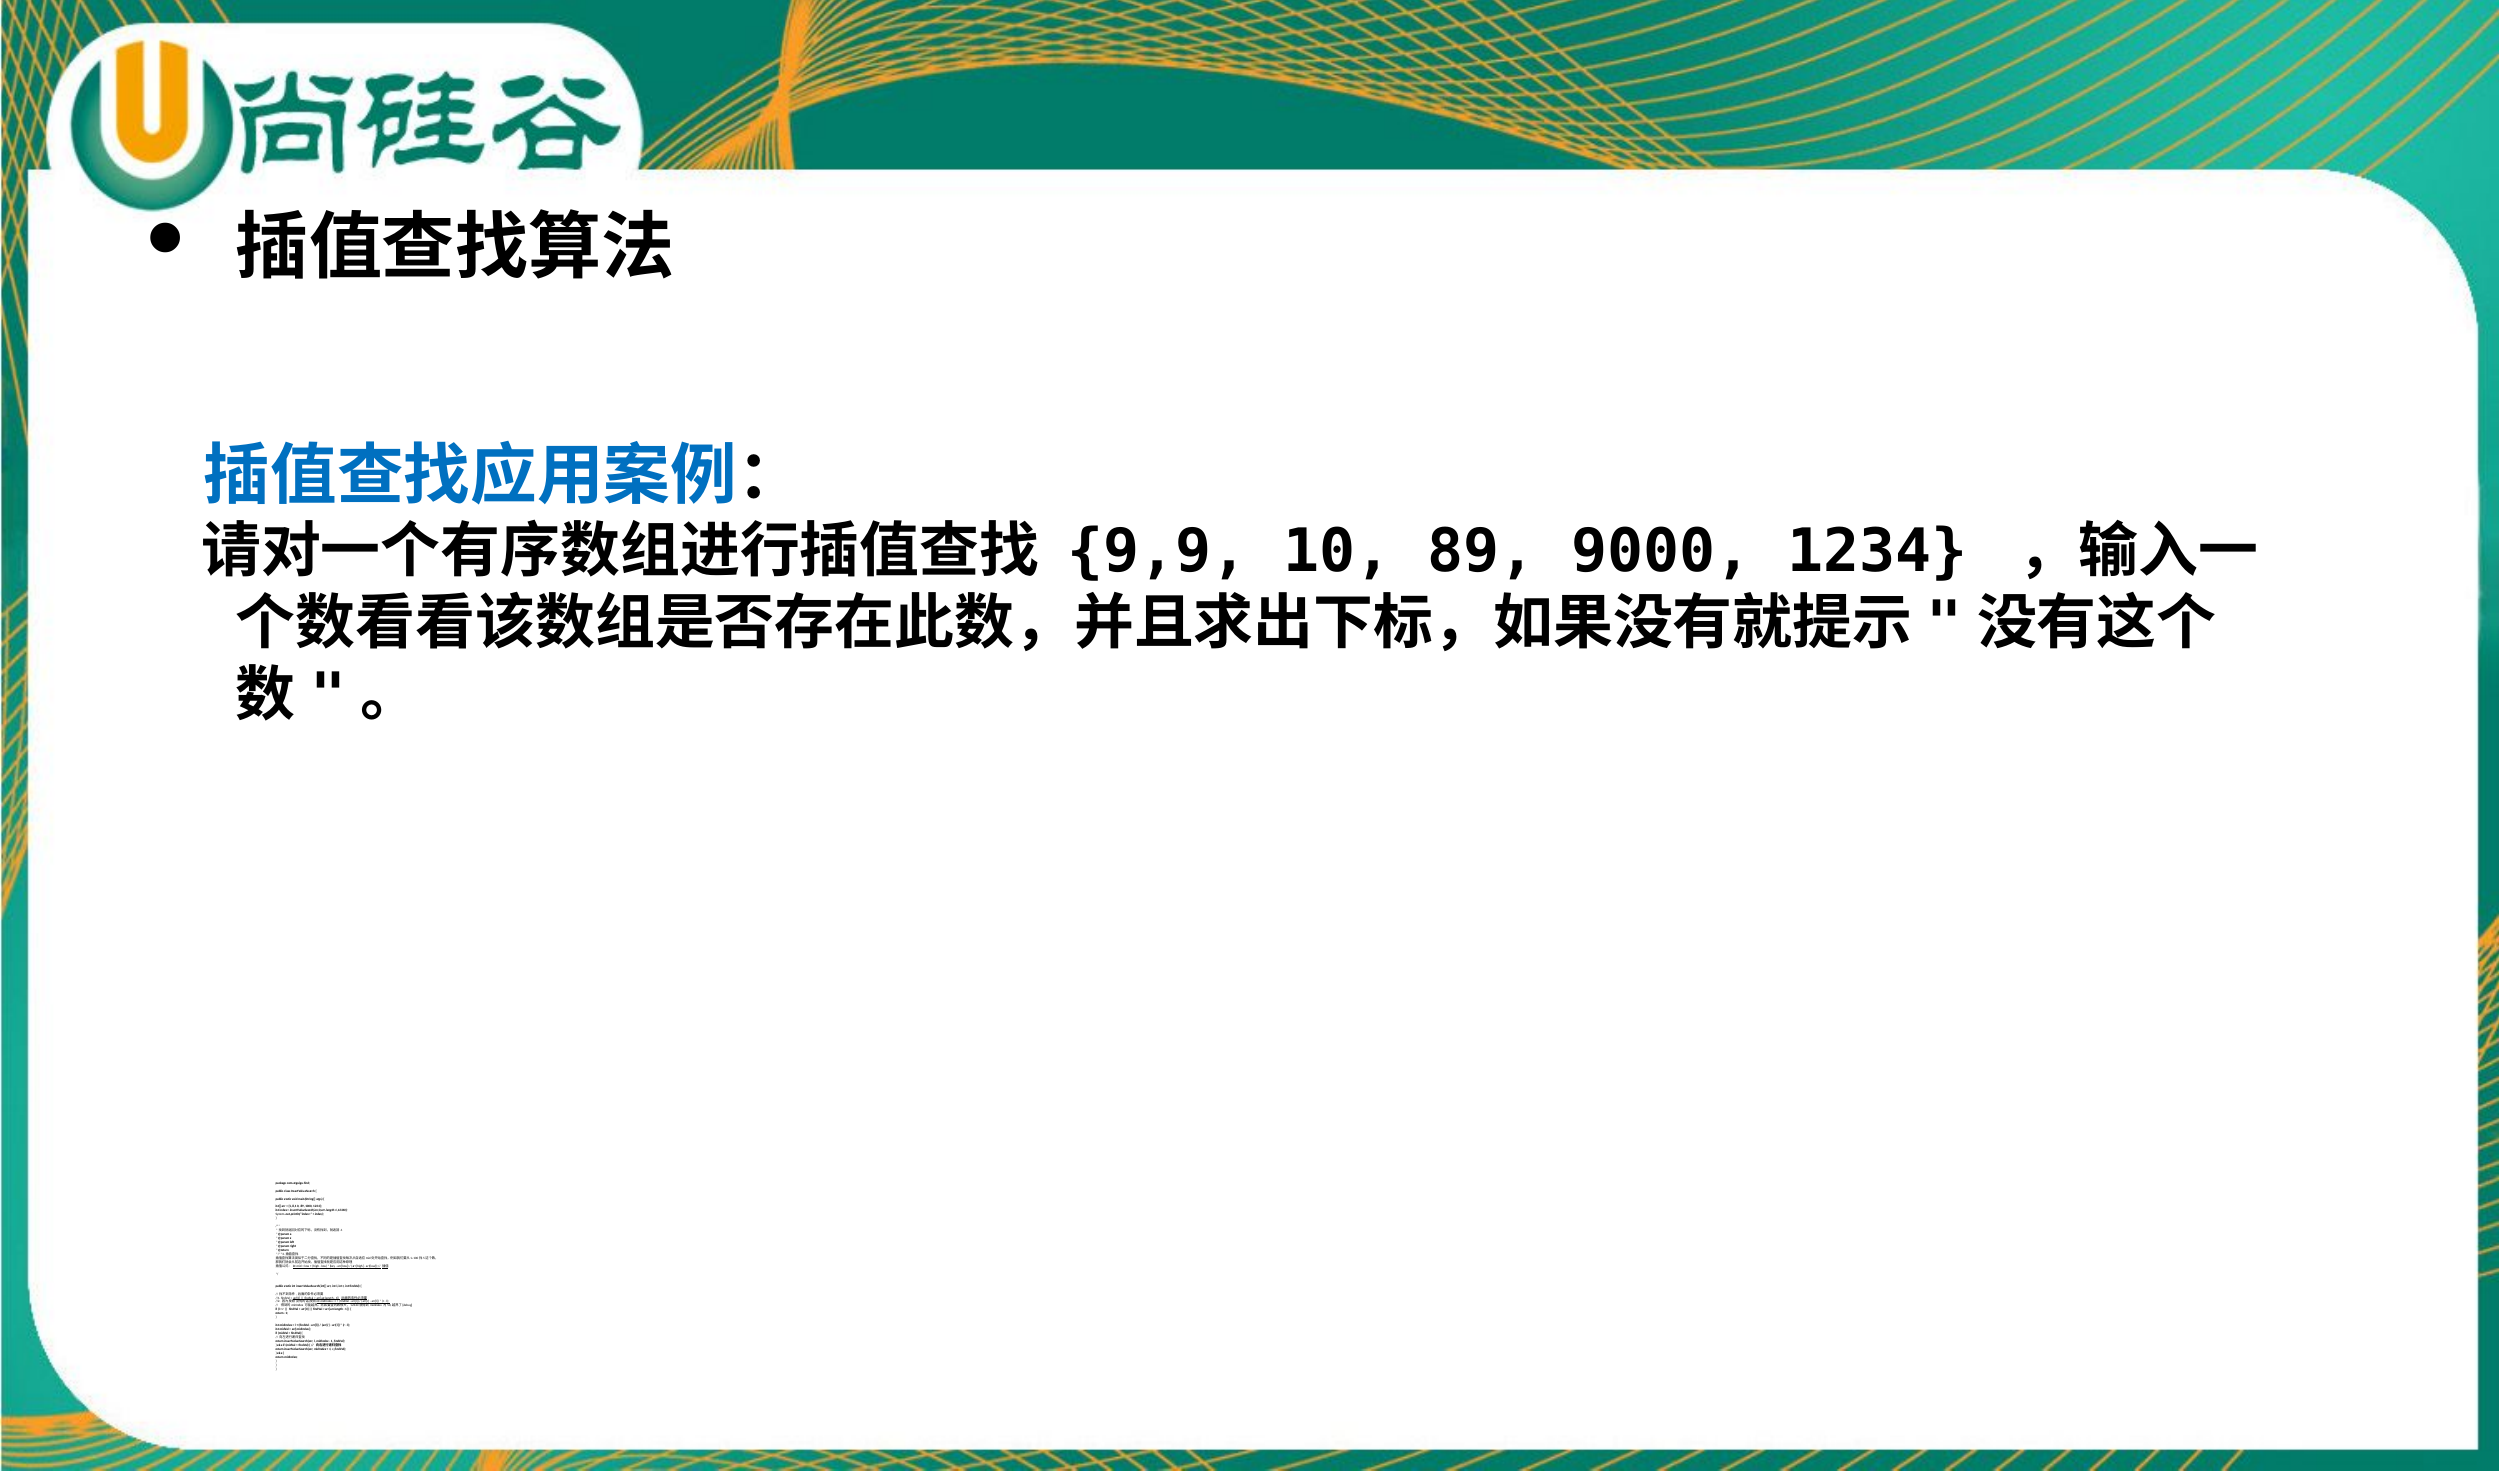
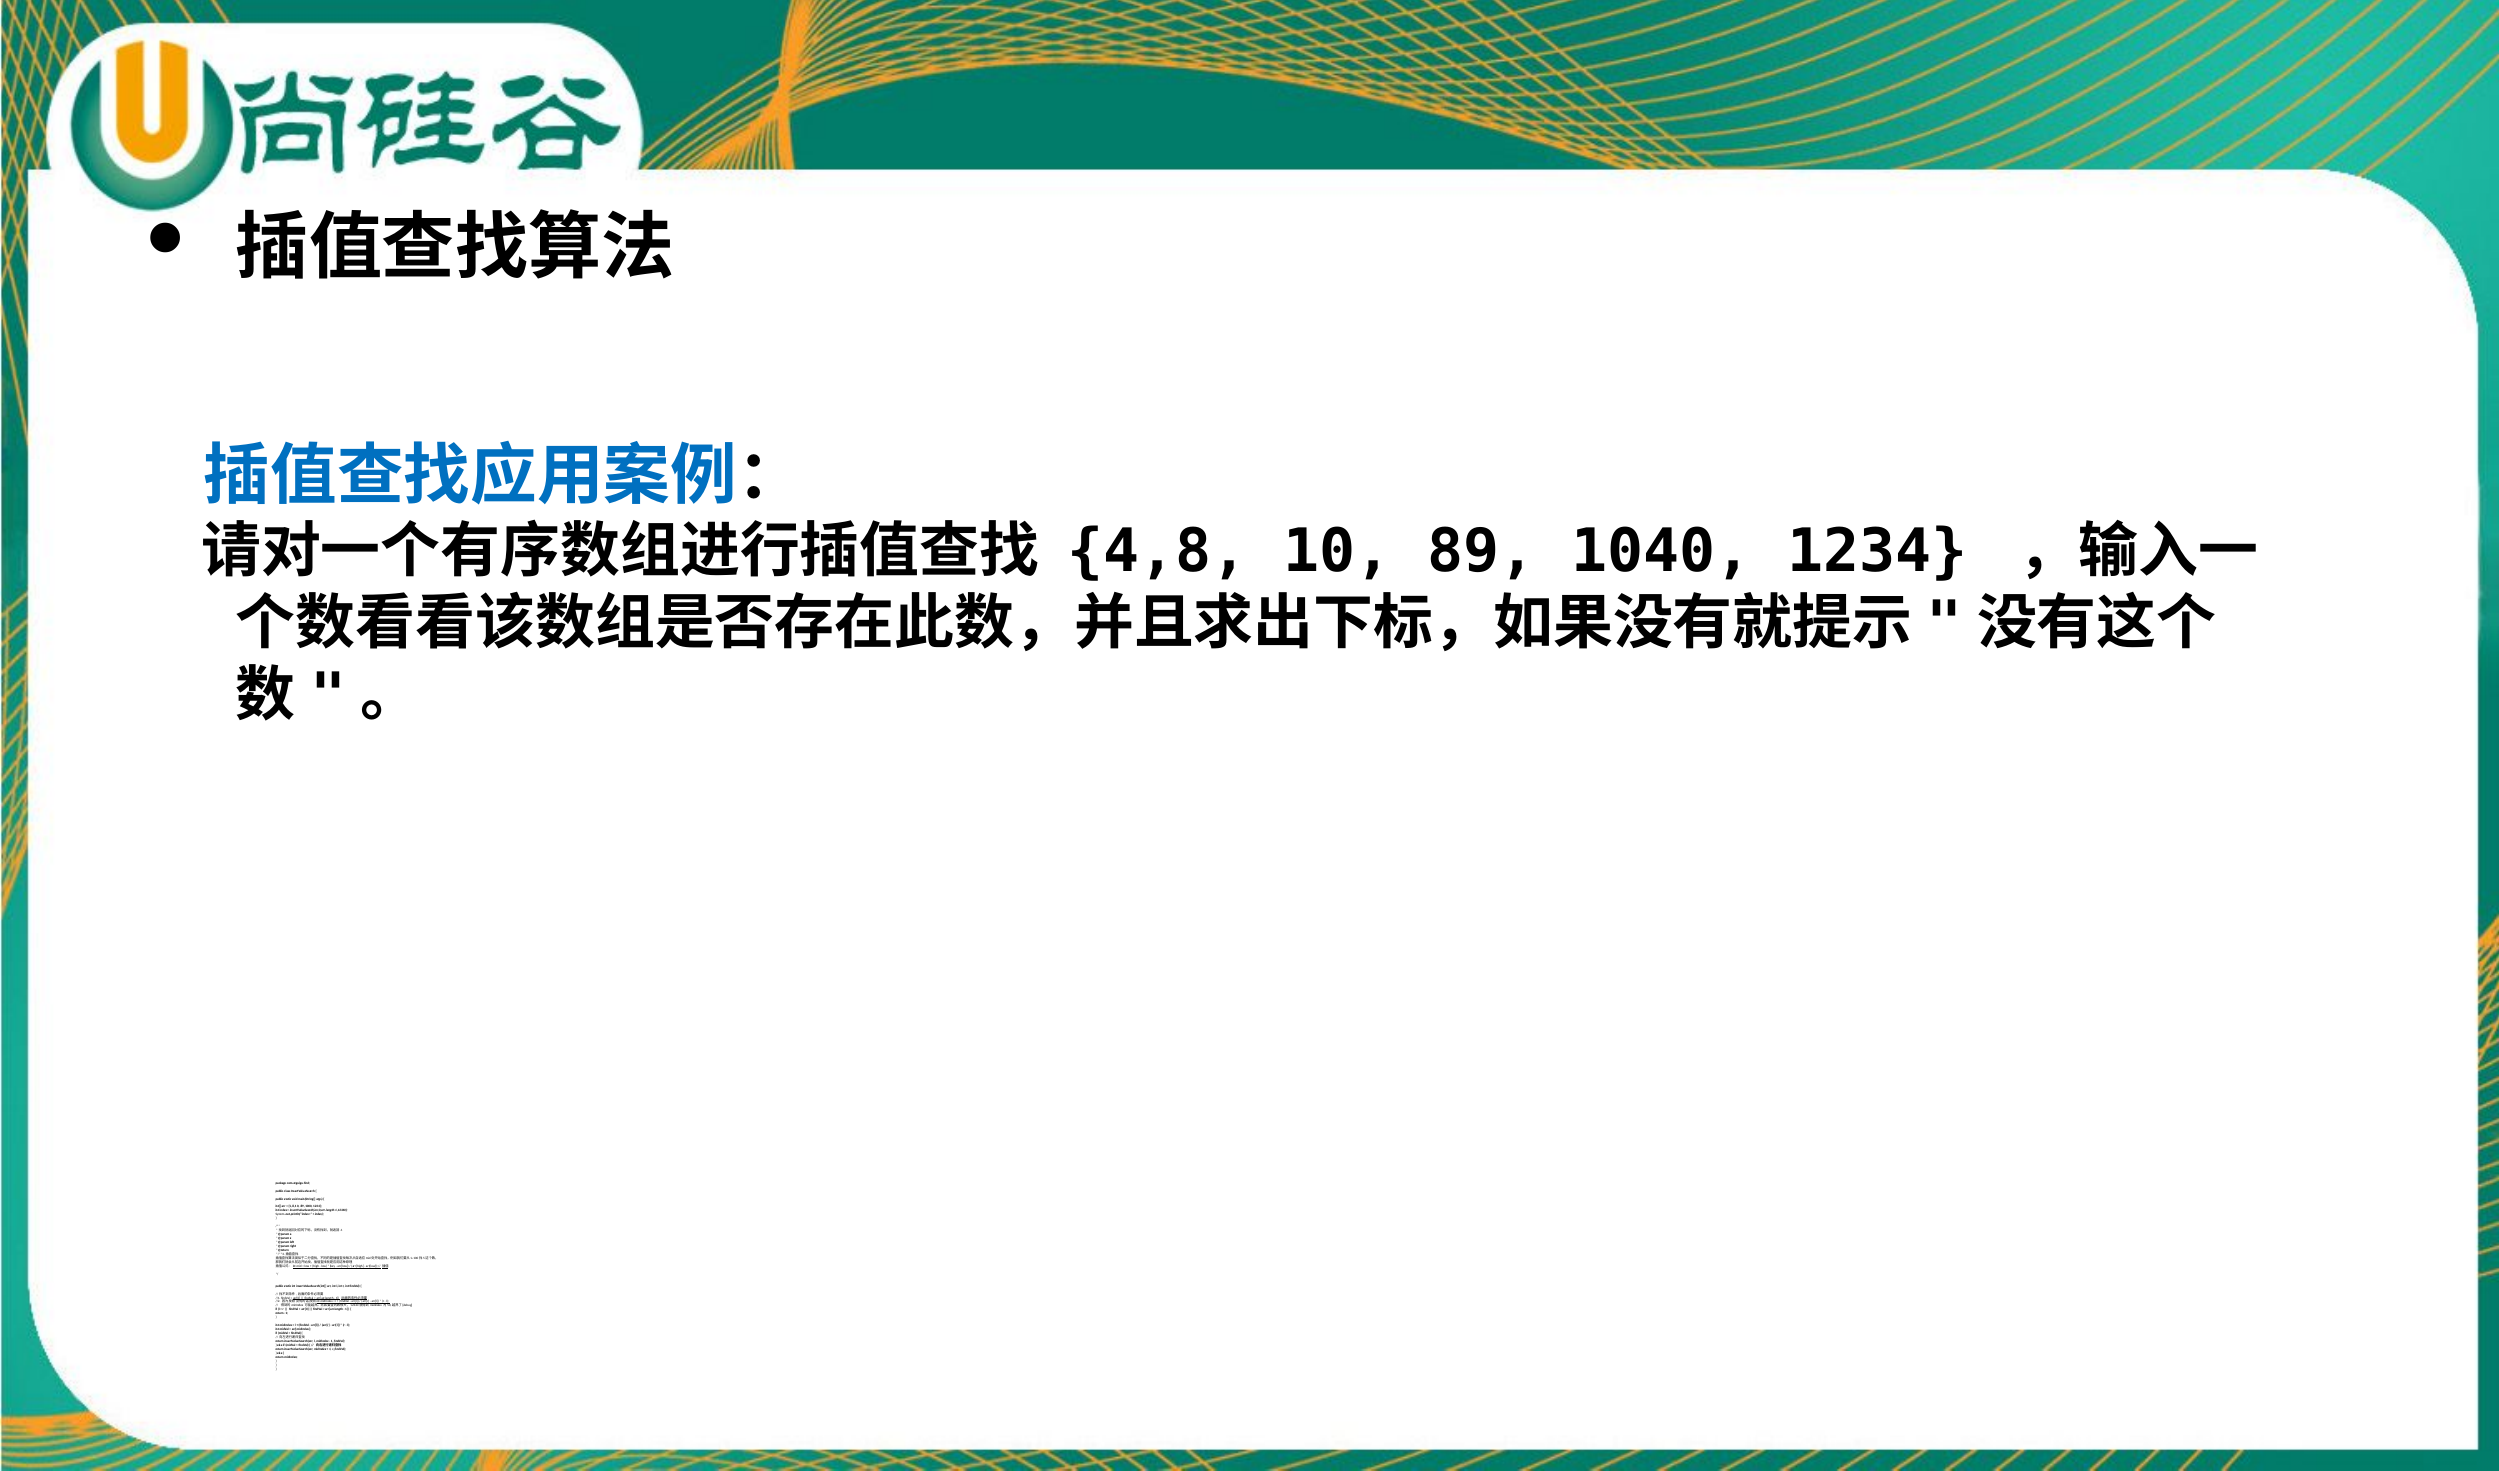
9,9: 9,9 -> 4,8 (1157, 552)
9000: 9000 -> 1040 (1662, 552)
